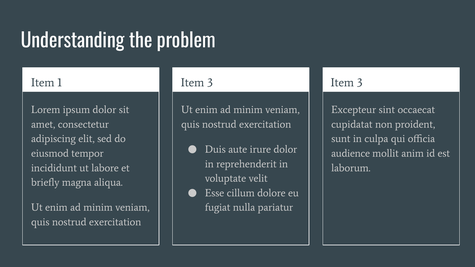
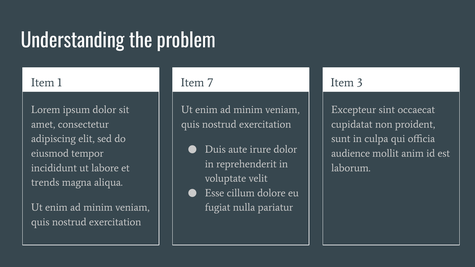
3: 3 -> 7 (210, 83)
briefly: briefly -> trends (45, 183)
